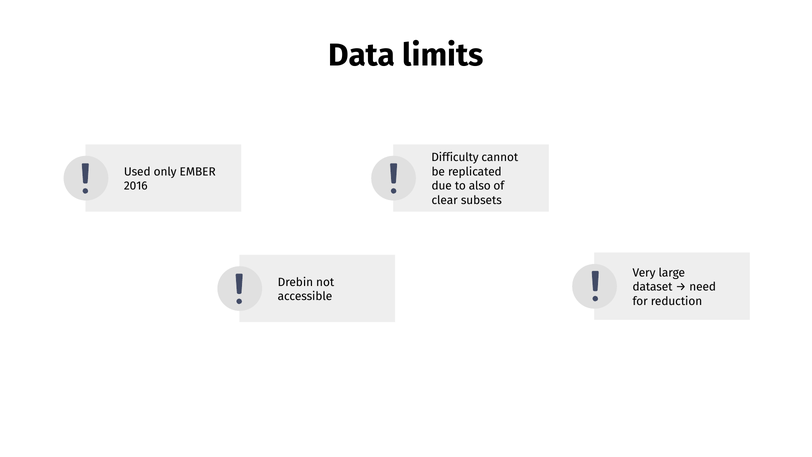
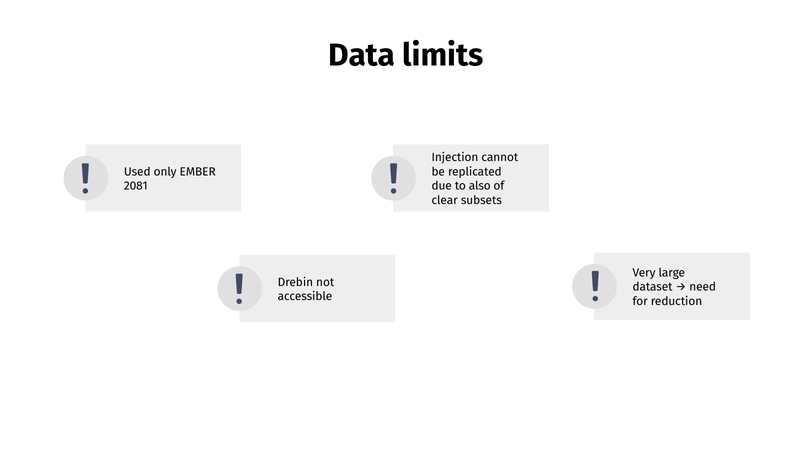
Difficulty: Difficulty -> Injection (455, 157)
2016: 2016 -> 2081 (136, 186)
